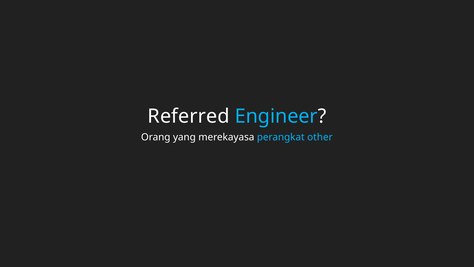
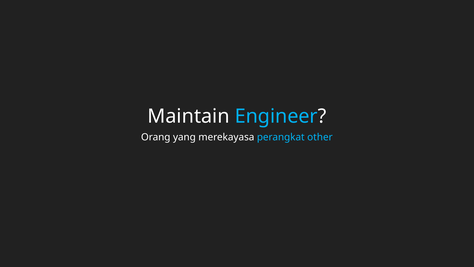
Referred: Referred -> Maintain (189, 116)
